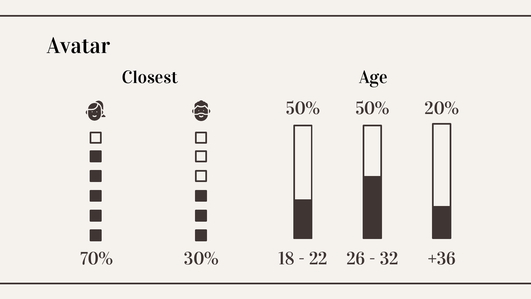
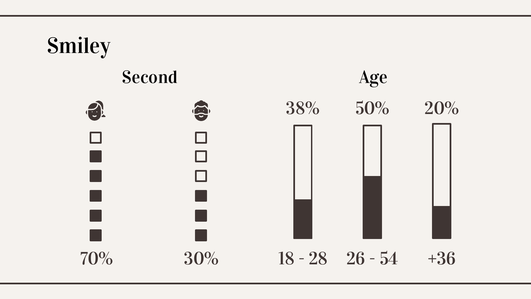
Avatar: Avatar -> Smiley (79, 46)
Closest: Closest -> Second (150, 77)
50%: 50% -> 38% (303, 108)
22: 22 -> 28 (318, 258)
32: 32 -> 54 (389, 258)
